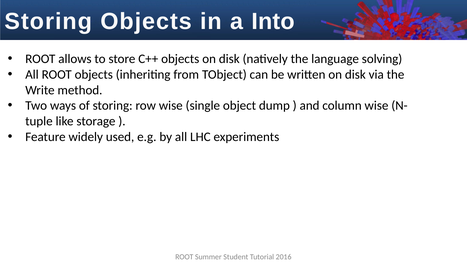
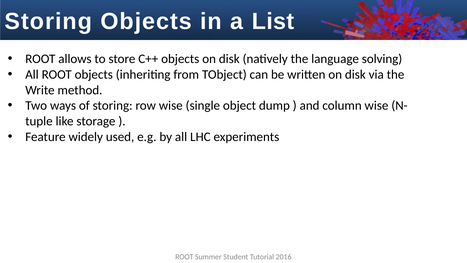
Into: Into -> List (273, 22)
